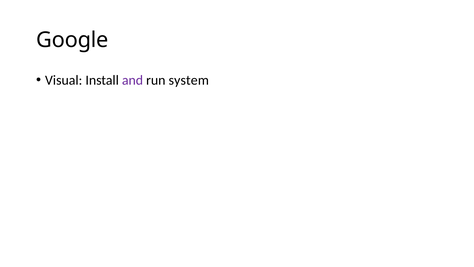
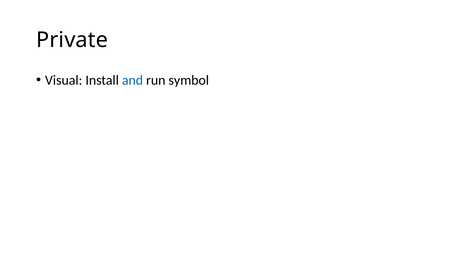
Google: Google -> Private (72, 40)
and colour: purple -> blue (133, 80)
system: system -> symbol (189, 80)
